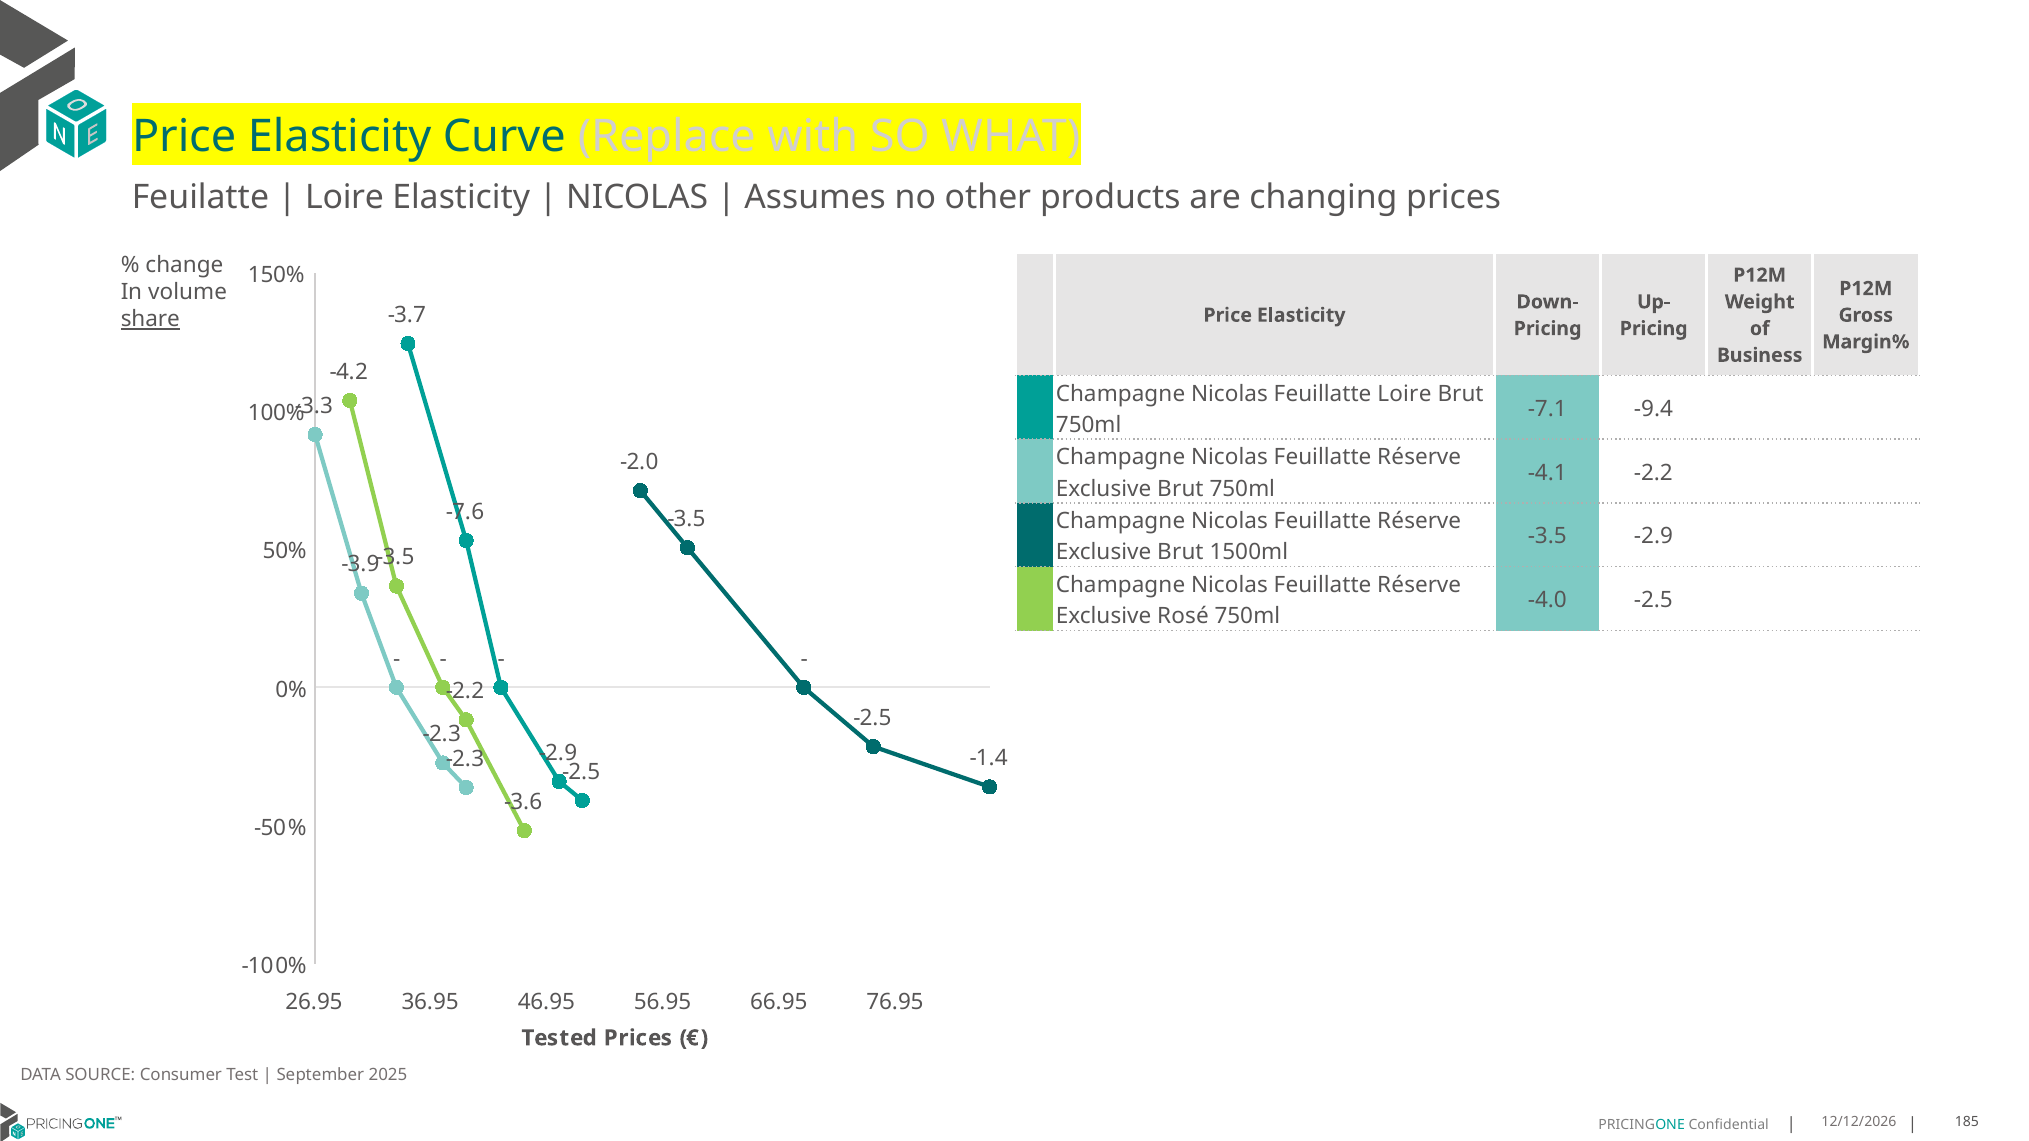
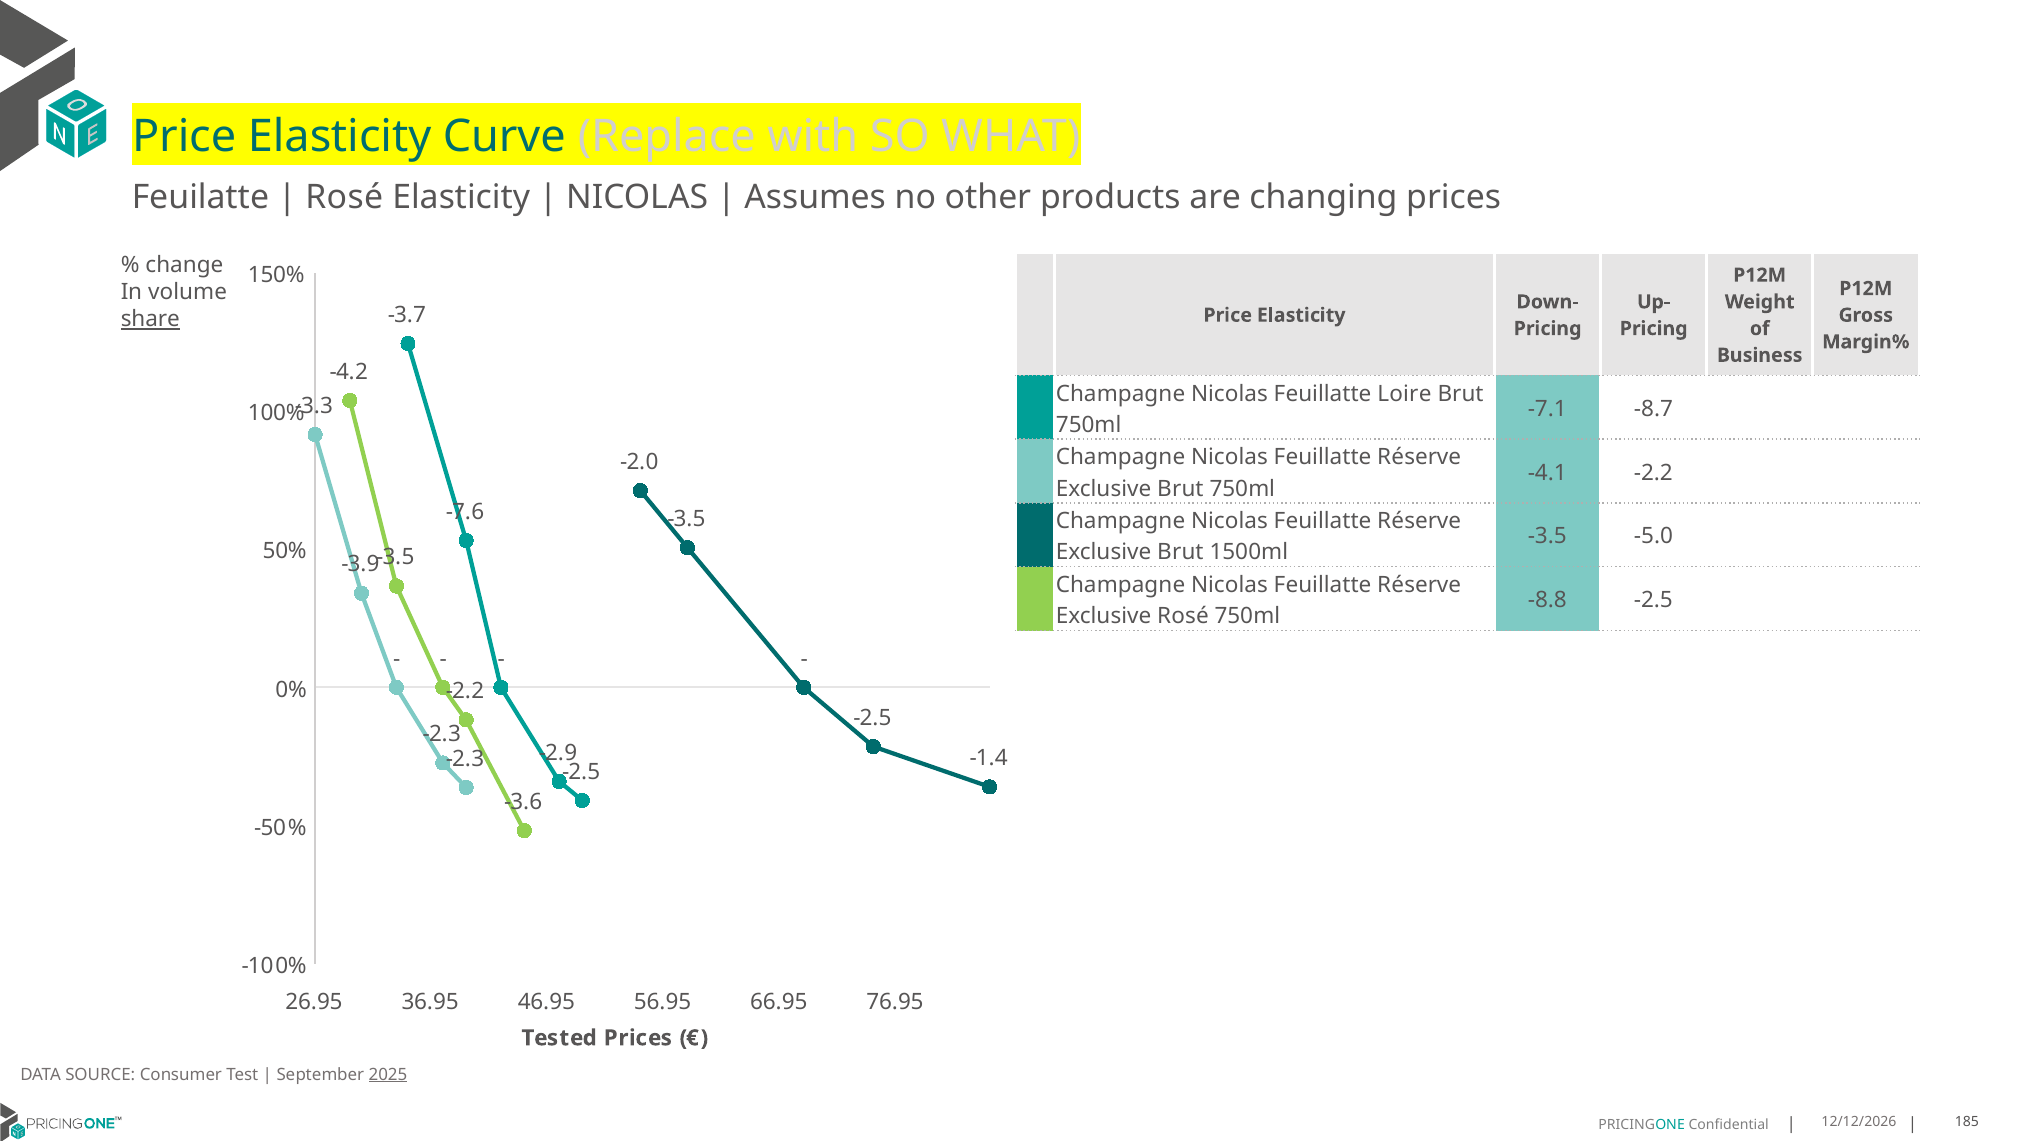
Loire: Loire -> Rosé (344, 198)
-9.4: -9.4 -> -8.7 (1653, 409)
-3.5 -2.9: -2.9 -> -5.0 (1653, 537)
-4.0: -4.0 -> -8.8 (1547, 601)
2025 underline: none -> present (388, 1075)
